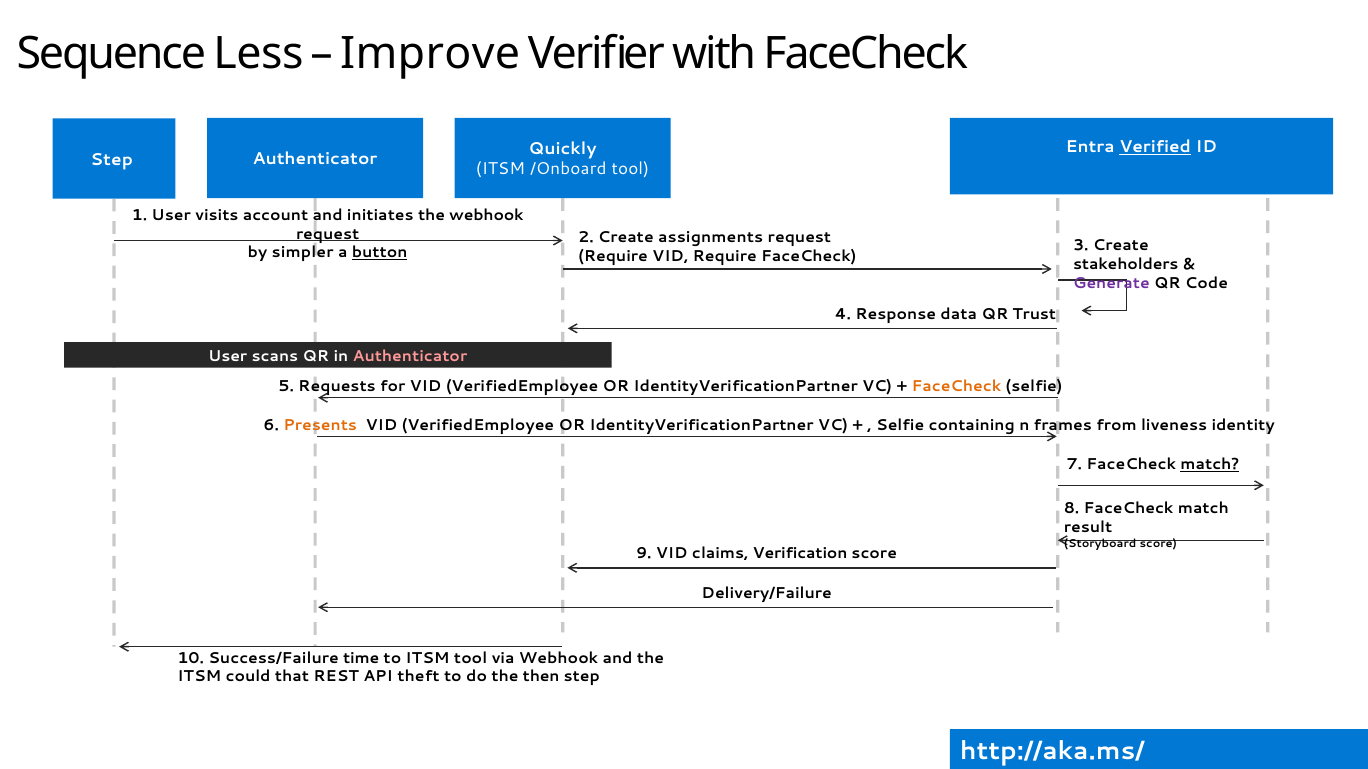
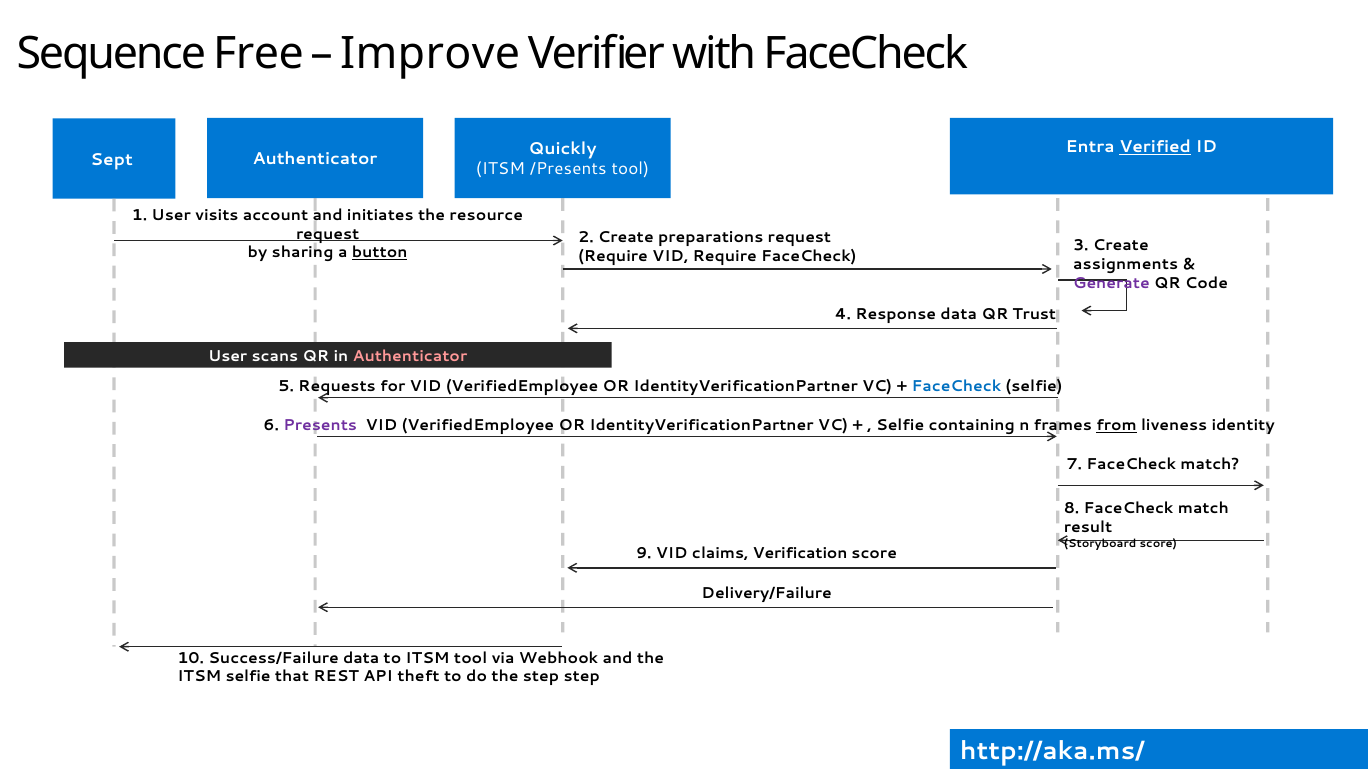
Less: Less -> Free (258, 54)
Step: Step -> Sept (112, 160)
/Onboard: /Onboard -> /Presents (568, 169)
the webhook: webhook -> resource (486, 215)
assignments: assignments -> preparations (711, 237)
simpler: simpler -> sharing (303, 253)
stakeholders: stakeholders -> assignments (1126, 265)
FaceCheck colour: orange -> blue (956, 387)
Presents colour: orange -> purple (320, 426)
from underline: none -> present (1116, 426)
match underline: present -> none (1210, 465)
Success/Failure time: time -> data (361, 658)
ITSM could: could -> selfie (248, 677)
the then: then -> step (541, 677)
